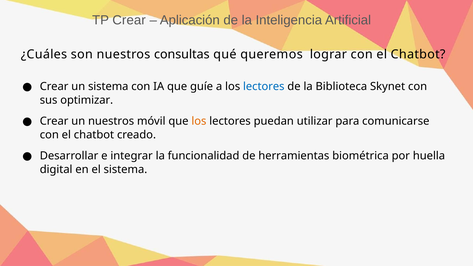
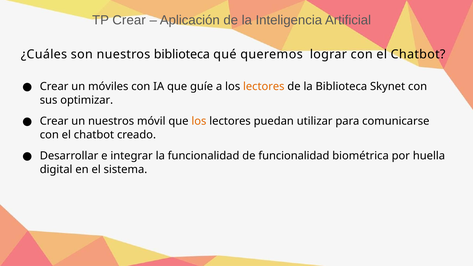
nuestros consultas: consultas -> biblioteca (182, 54)
un sistema: sistema -> móviles (108, 87)
lectores colour: blue -> orange (264, 87)
de herramientas: herramientas -> funcionalidad (294, 156)
